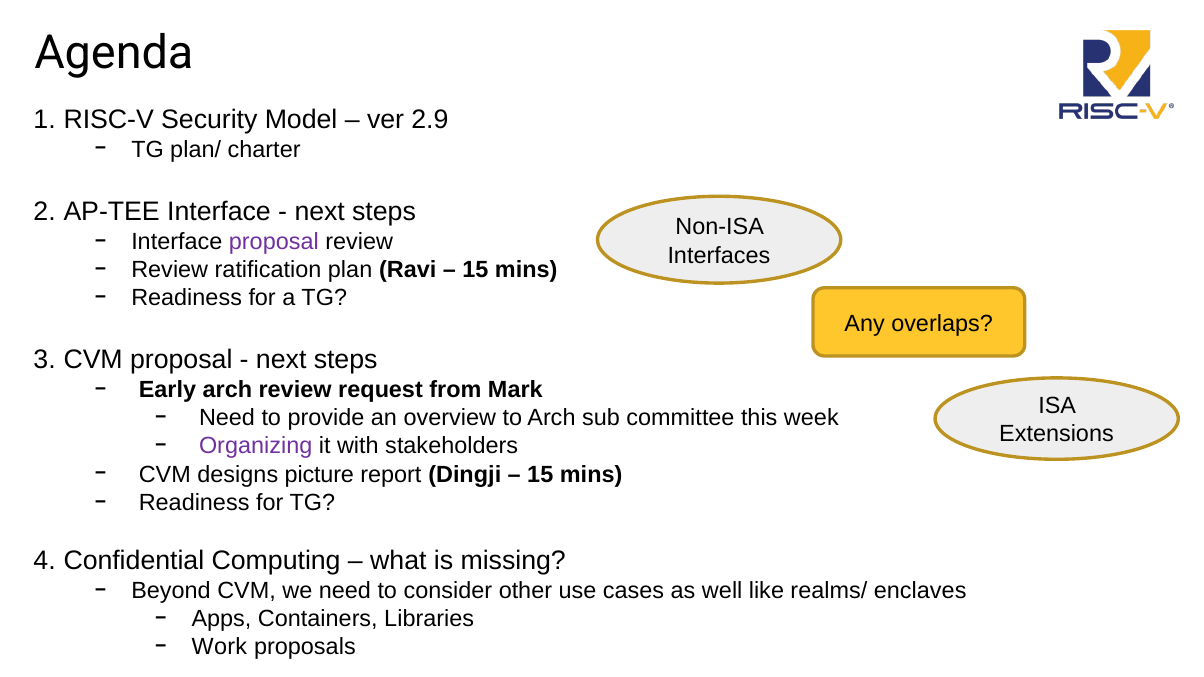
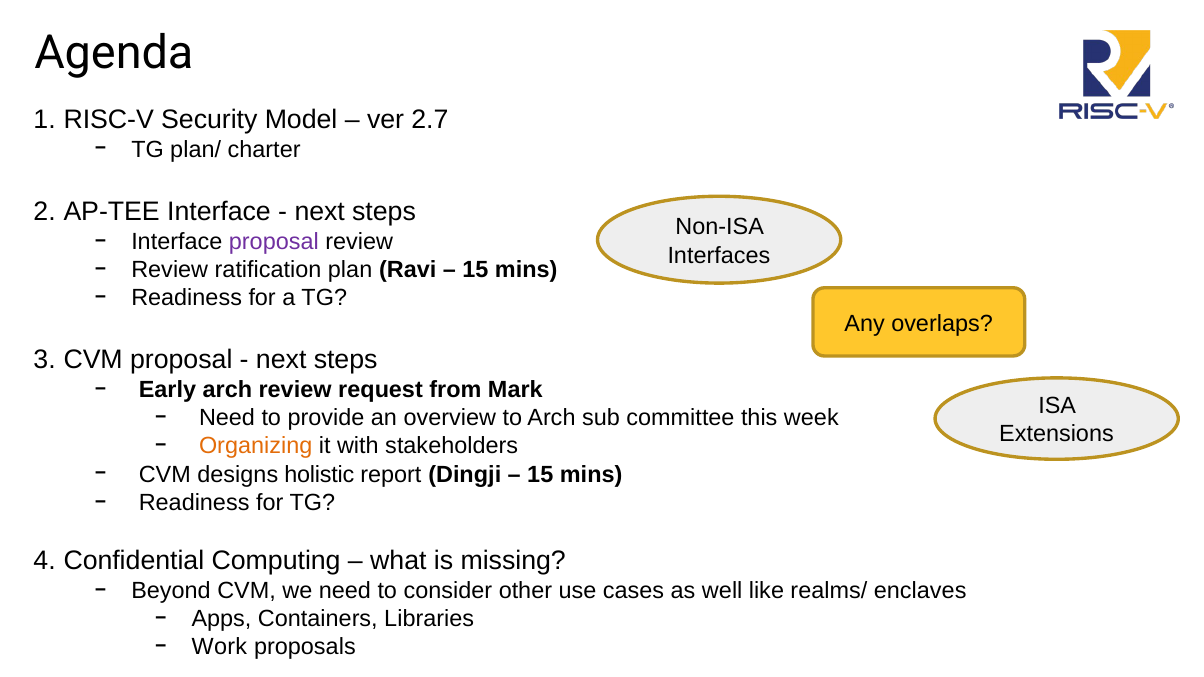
2.9: 2.9 -> 2.7 (430, 119)
Organizing colour: purple -> orange (256, 446)
picture: picture -> holistic (319, 474)
